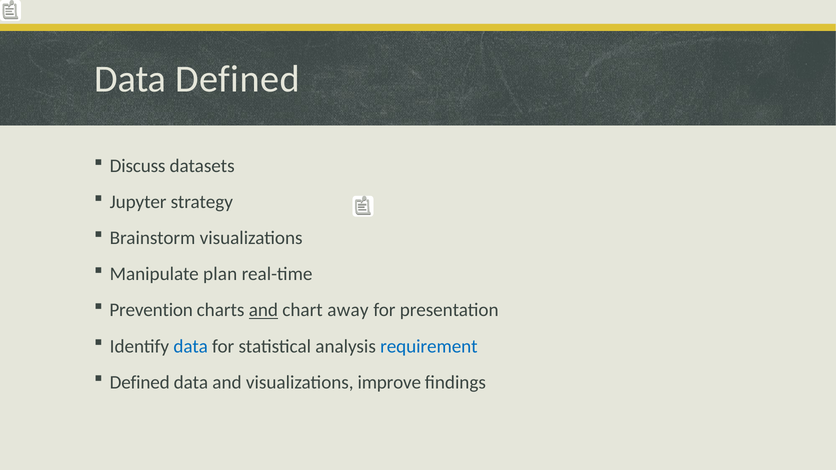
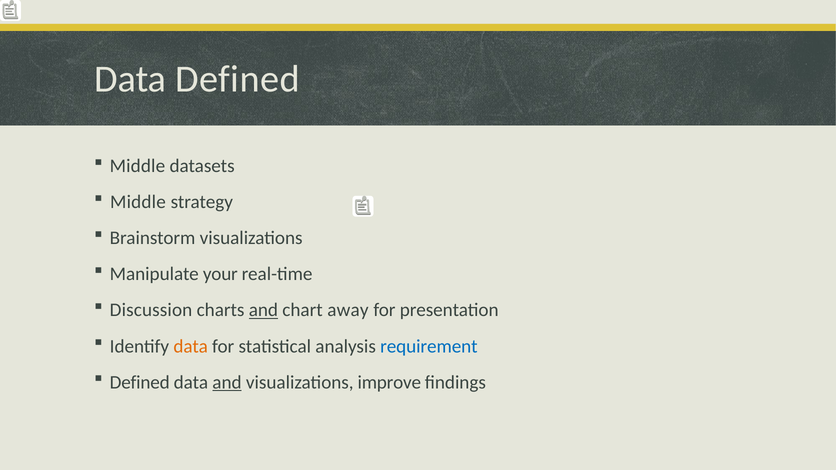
Discuss: Discuss -> Middle (137, 166)
Jupyter: Jupyter -> Middle (138, 202)
plan: plan -> your (220, 274)
Prevention: Prevention -> Discussion (151, 310)
data colour: blue -> orange (191, 346)
and underline: none -> present (227, 382)
